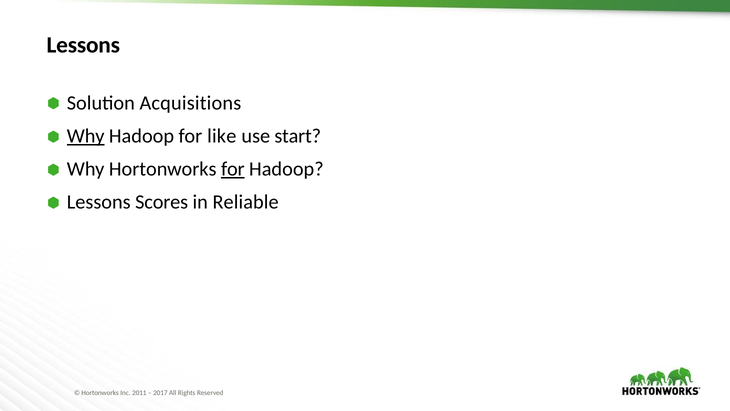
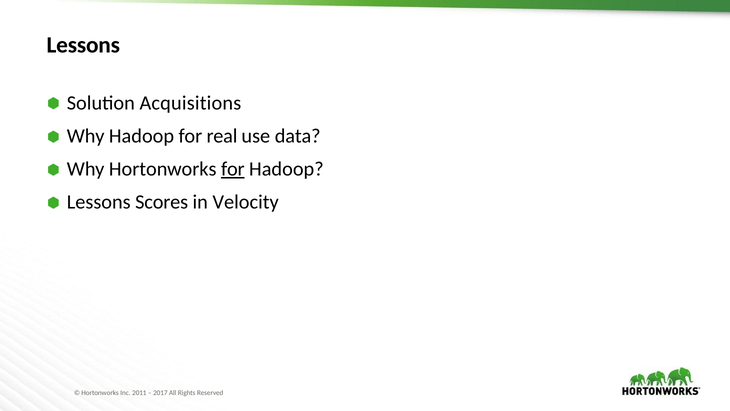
Why underline: present -> none (86, 136)
like: like -> real (222, 136)
start: start -> data (298, 136)
Reliable: Reliable -> Velocity (246, 202)
